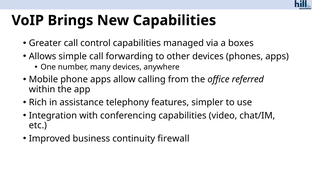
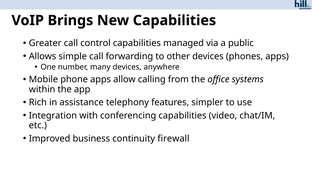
boxes: boxes -> public (241, 43)
referred: referred -> systems (248, 79)
